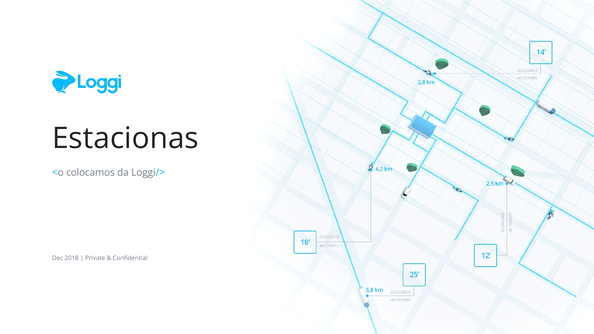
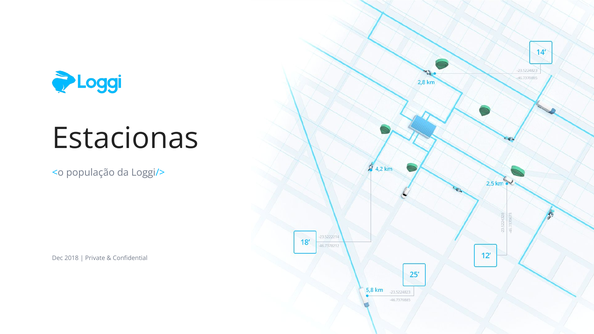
colocamos: colocamos -> população (90, 173)
